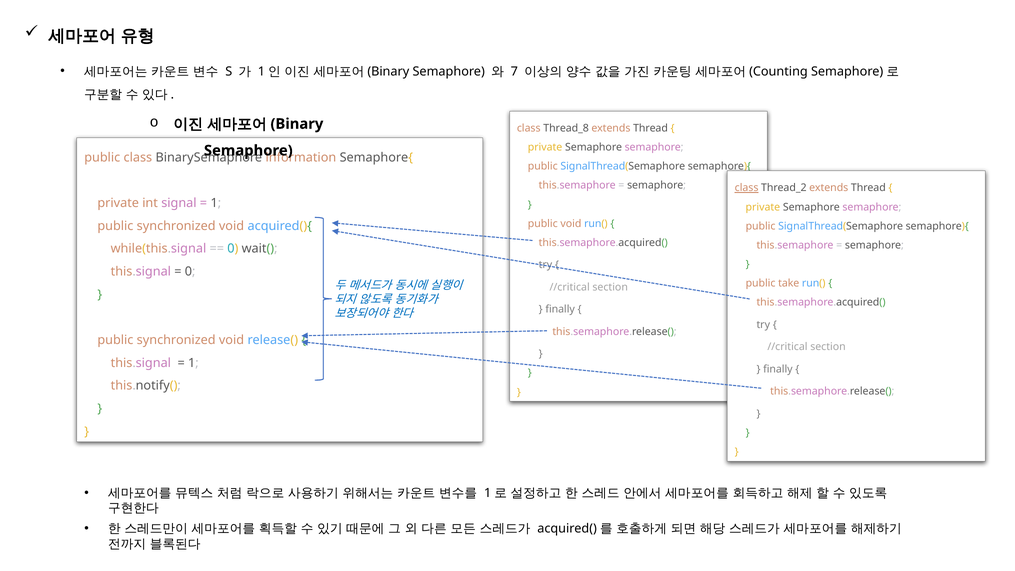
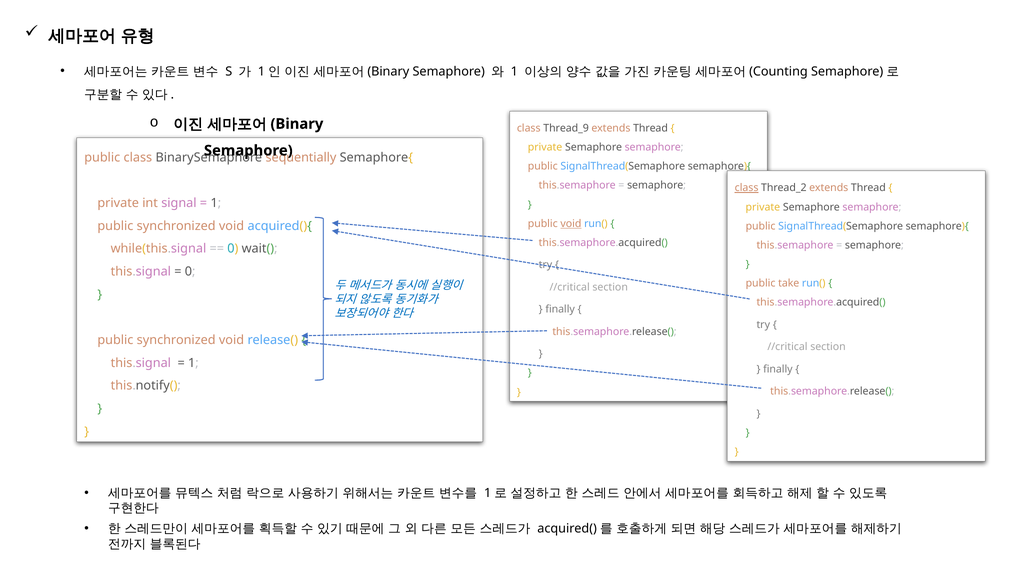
7: 7 -> 1 (514, 71)
Thread_8: Thread_8 -> Thread_9 (566, 128)
information: information -> sequentially (301, 157)
void underline: none -> present (571, 224)
